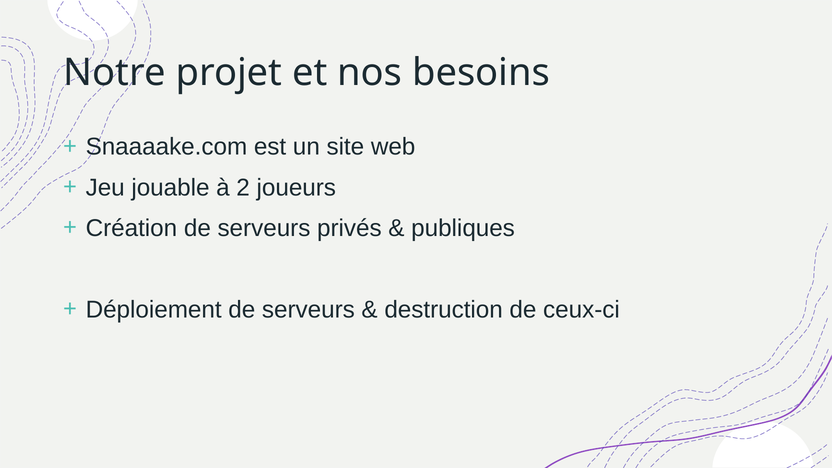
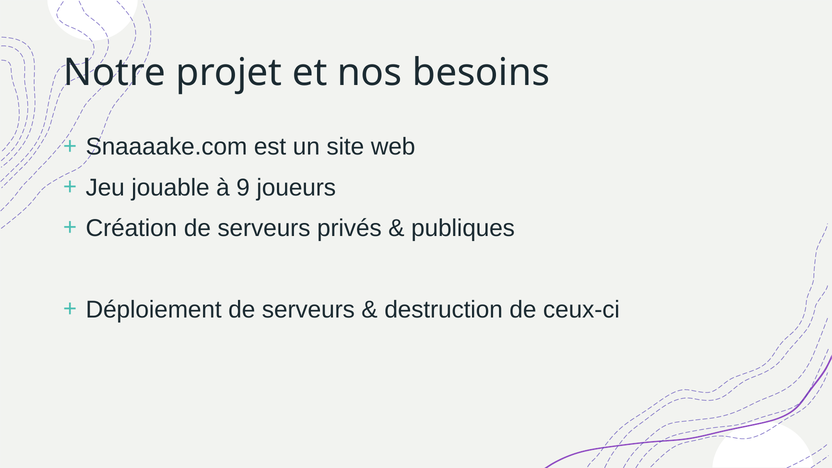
2: 2 -> 9 (243, 188)
